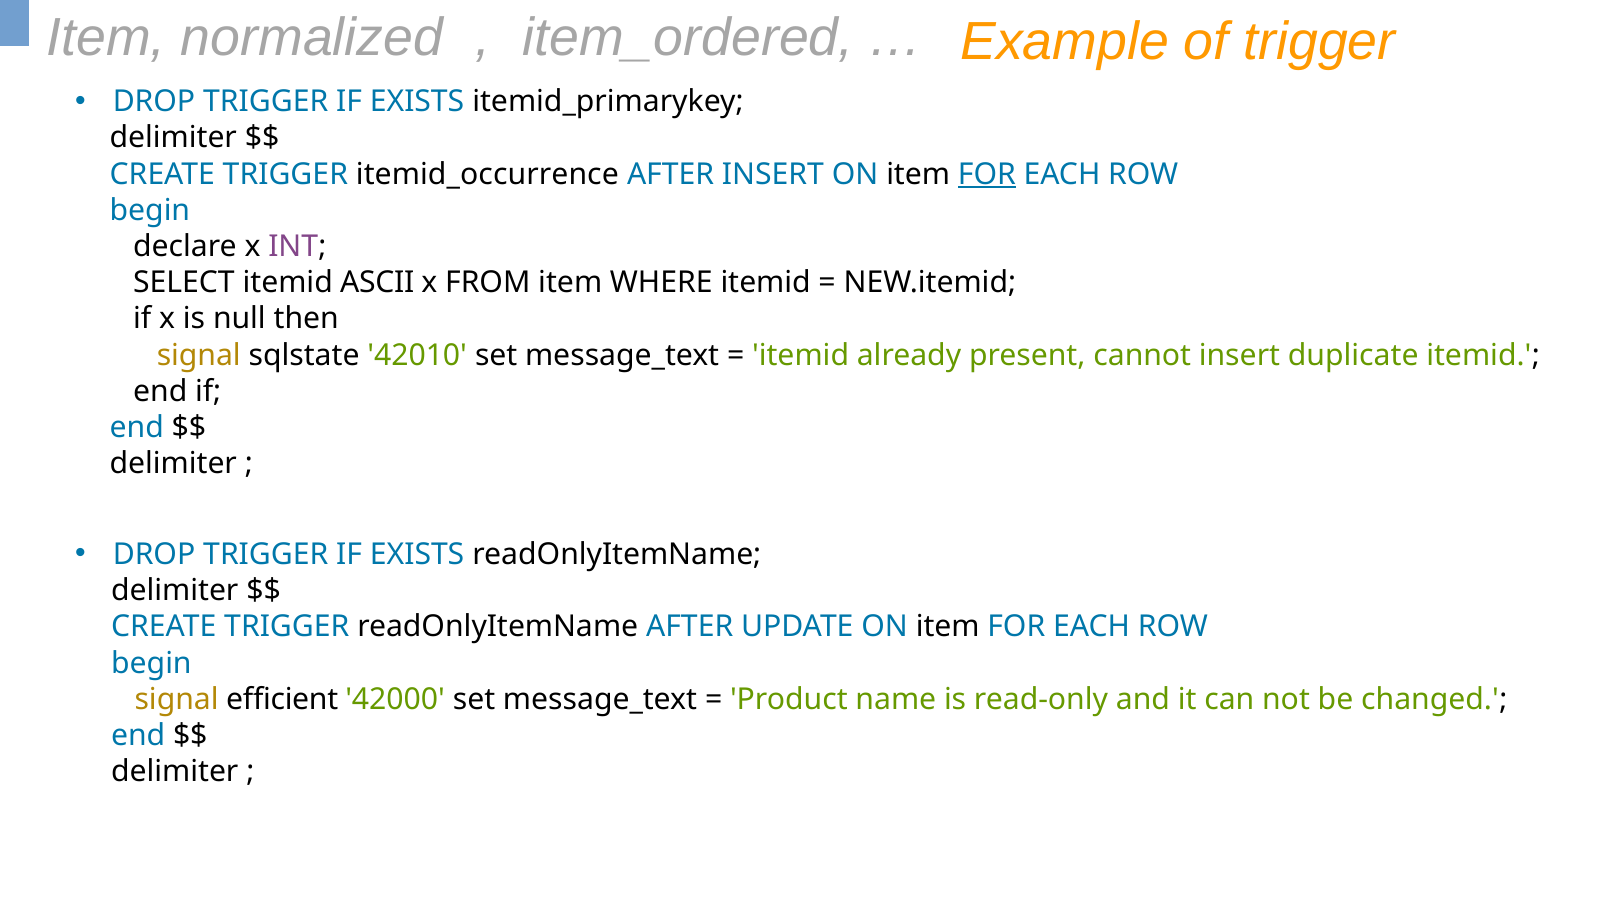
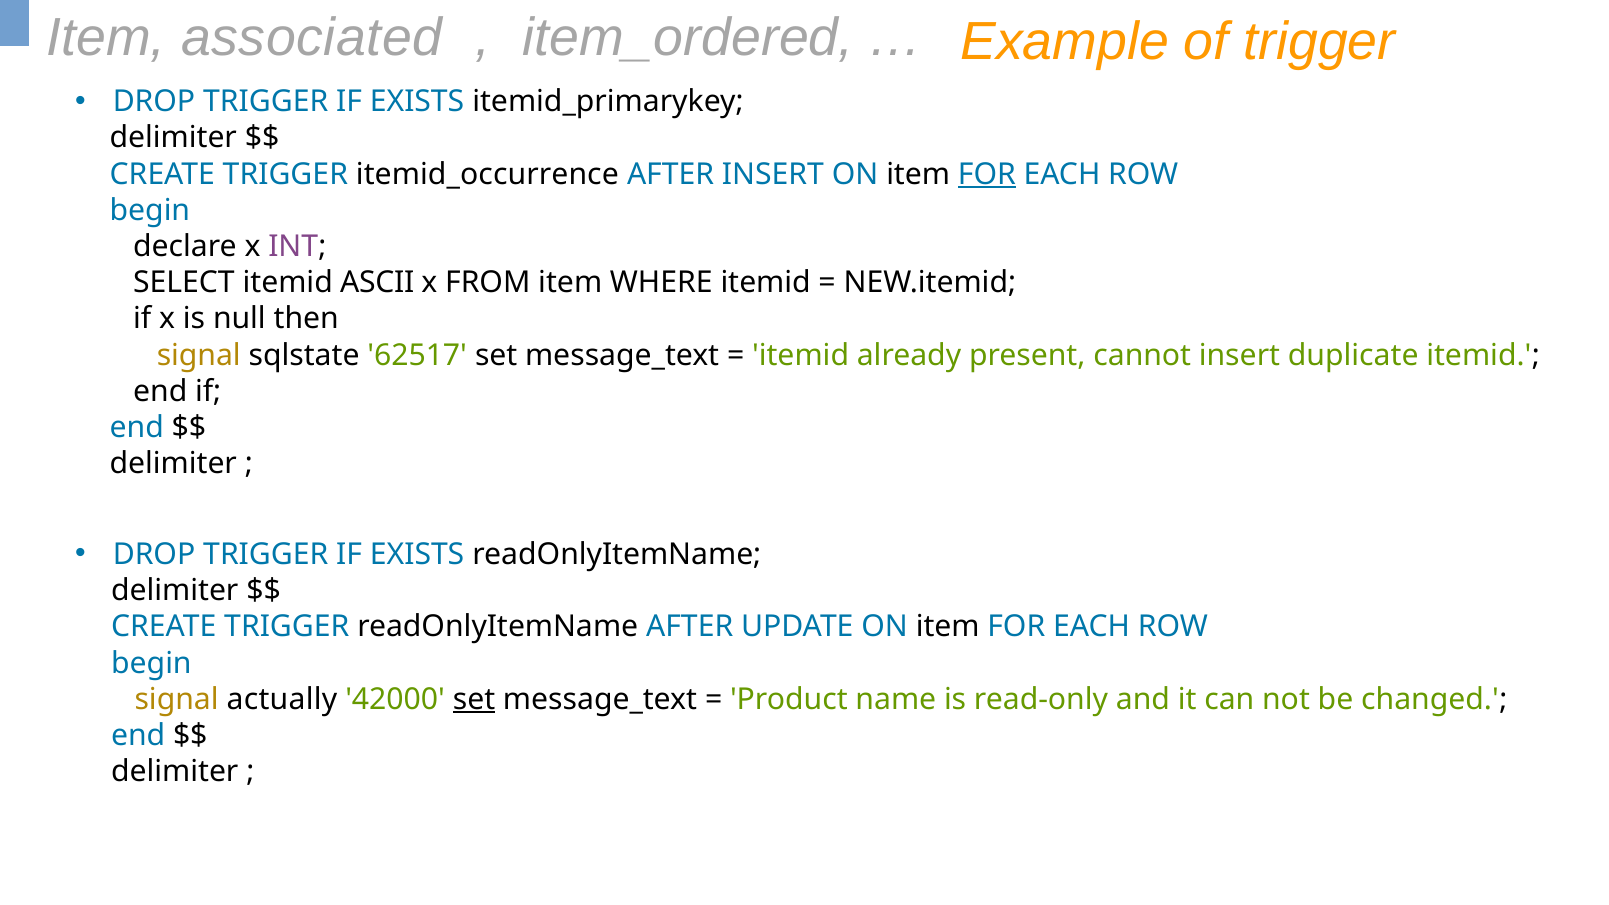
normalized: normalized -> associated (312, 38)
42010: 42010 -> 62517 (417, 355)
efficient: efficient -> actually (282, 699)
set underline: none -> present (474, 699)
